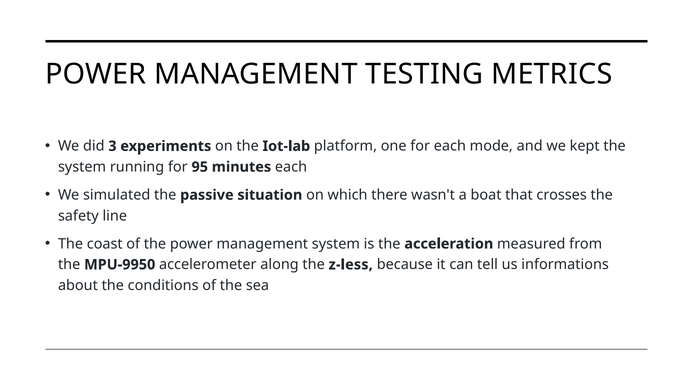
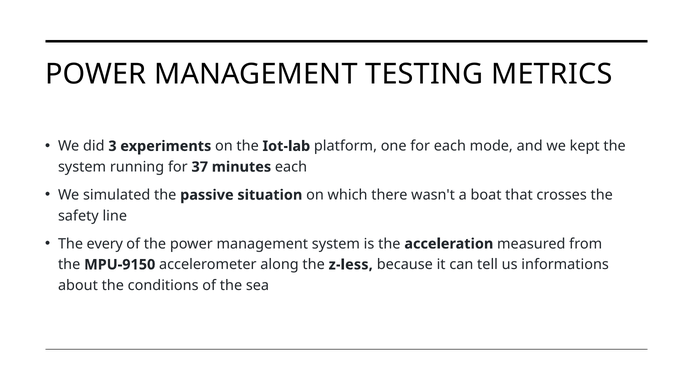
95: 95 -> 37 (200, 167)
coast: coast -> every (105, 244)
MPU-9950: MPU-9950 -> MPU-9150 (120, 264)
